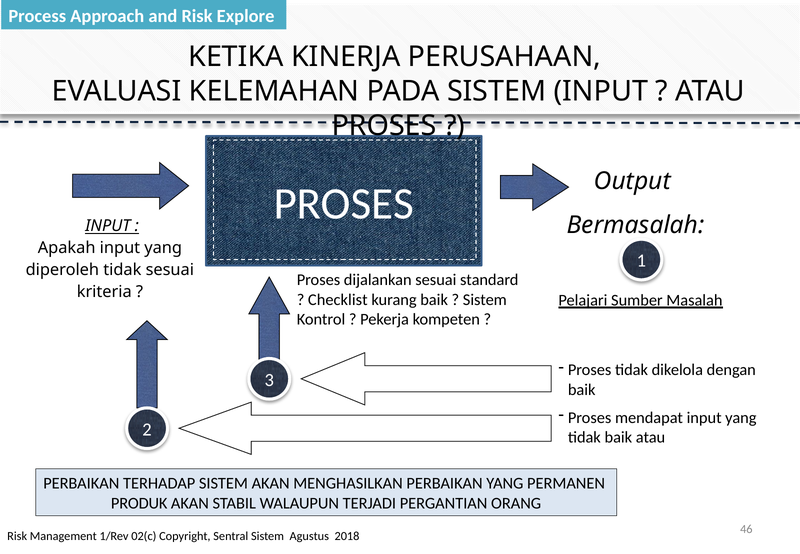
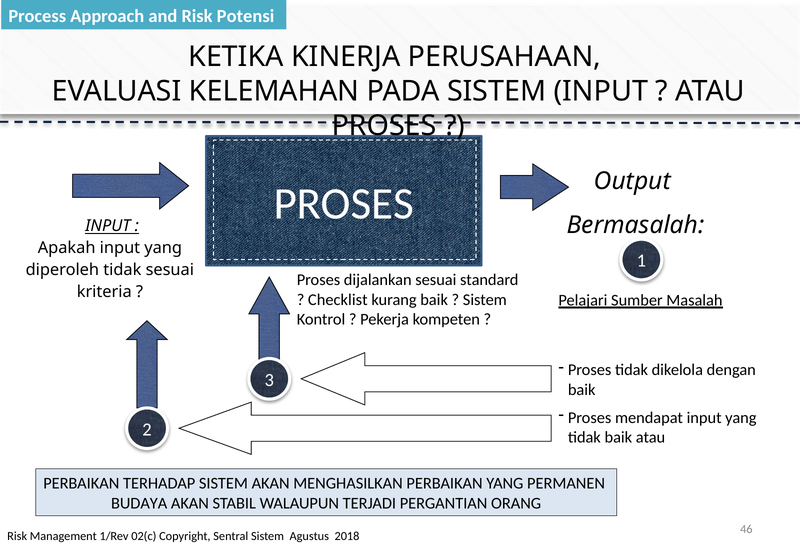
Explore: Explore -> Potensi (246, 16)
PRODUK: PRODUK -> BUDAYA (139, 503)
